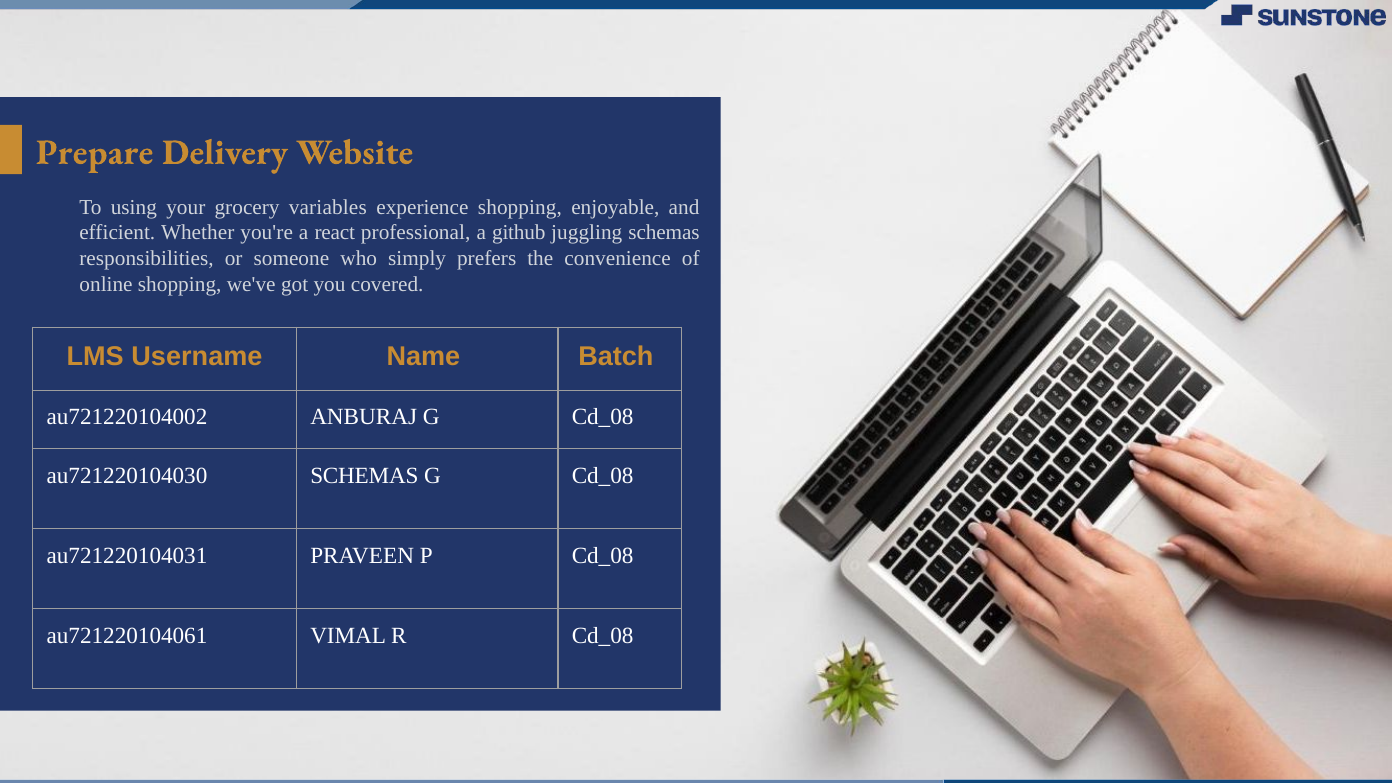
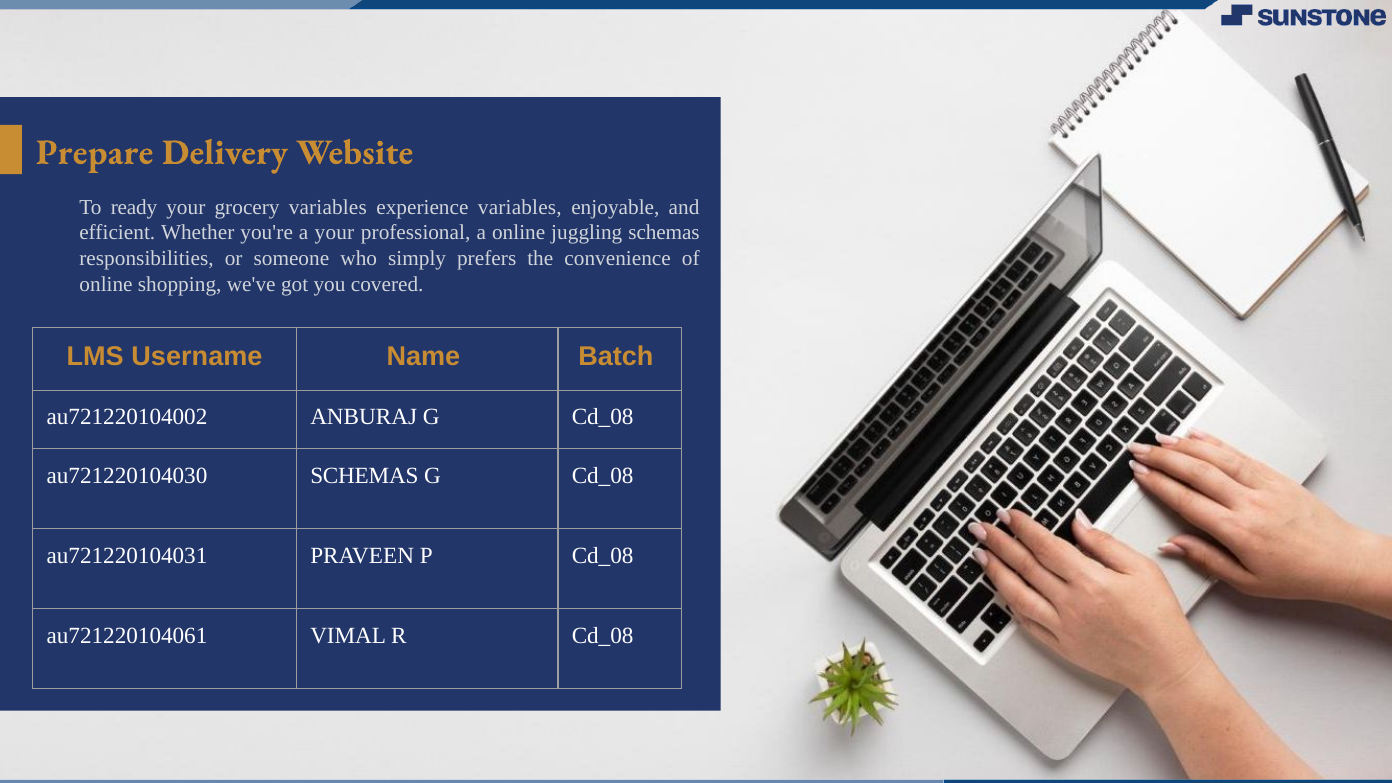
using: using -> ready (134, 207)
experience shopping: shopping -> variables (520, 207)
a react: react -> your (335, 233)
a github: github -> online (519, 233)
